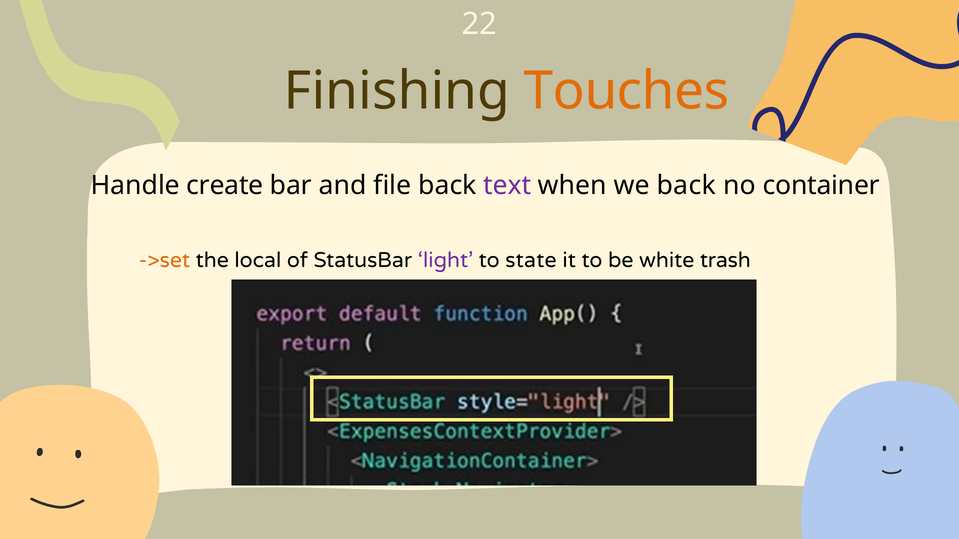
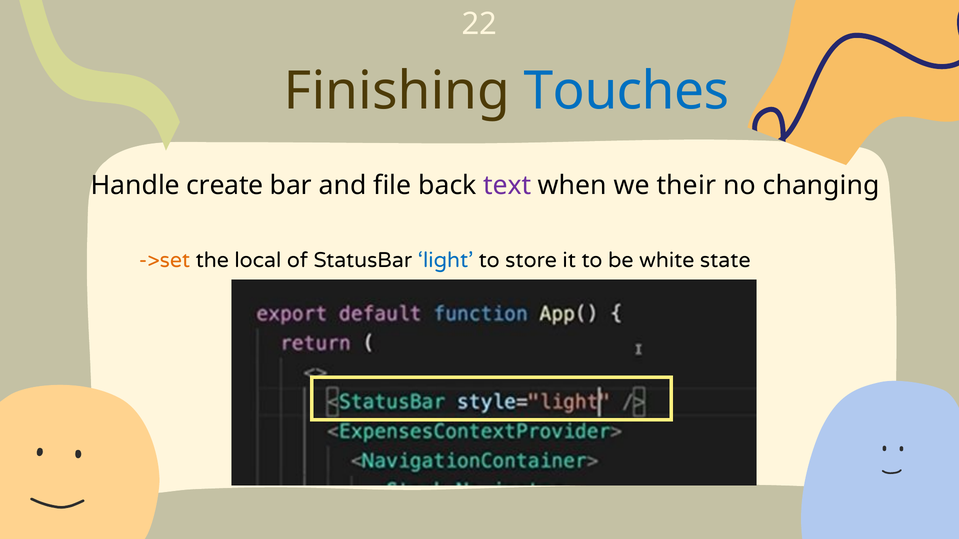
Touches colour: orange -> blue (627, 91)
we back: back -> their (686, 186)
container: container -> changing (821, 186)
light colour: purple -> blue (445, 261)
state: state -> store (531, 261)
trash: trash -> state (725, 261)
